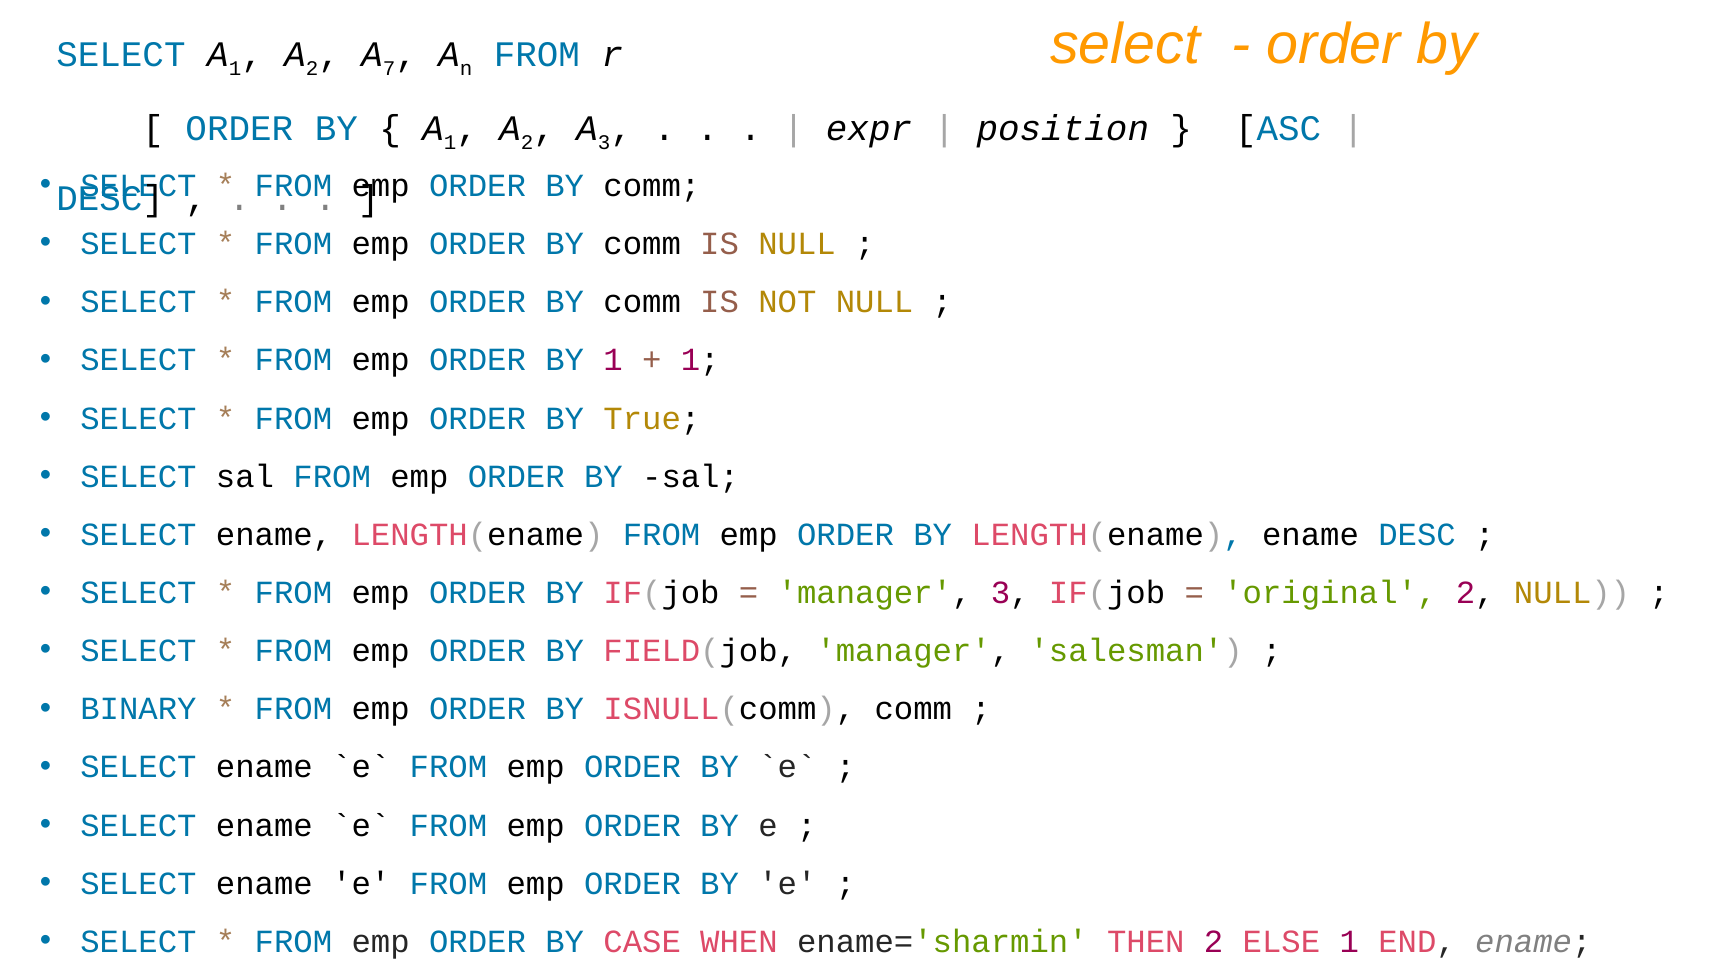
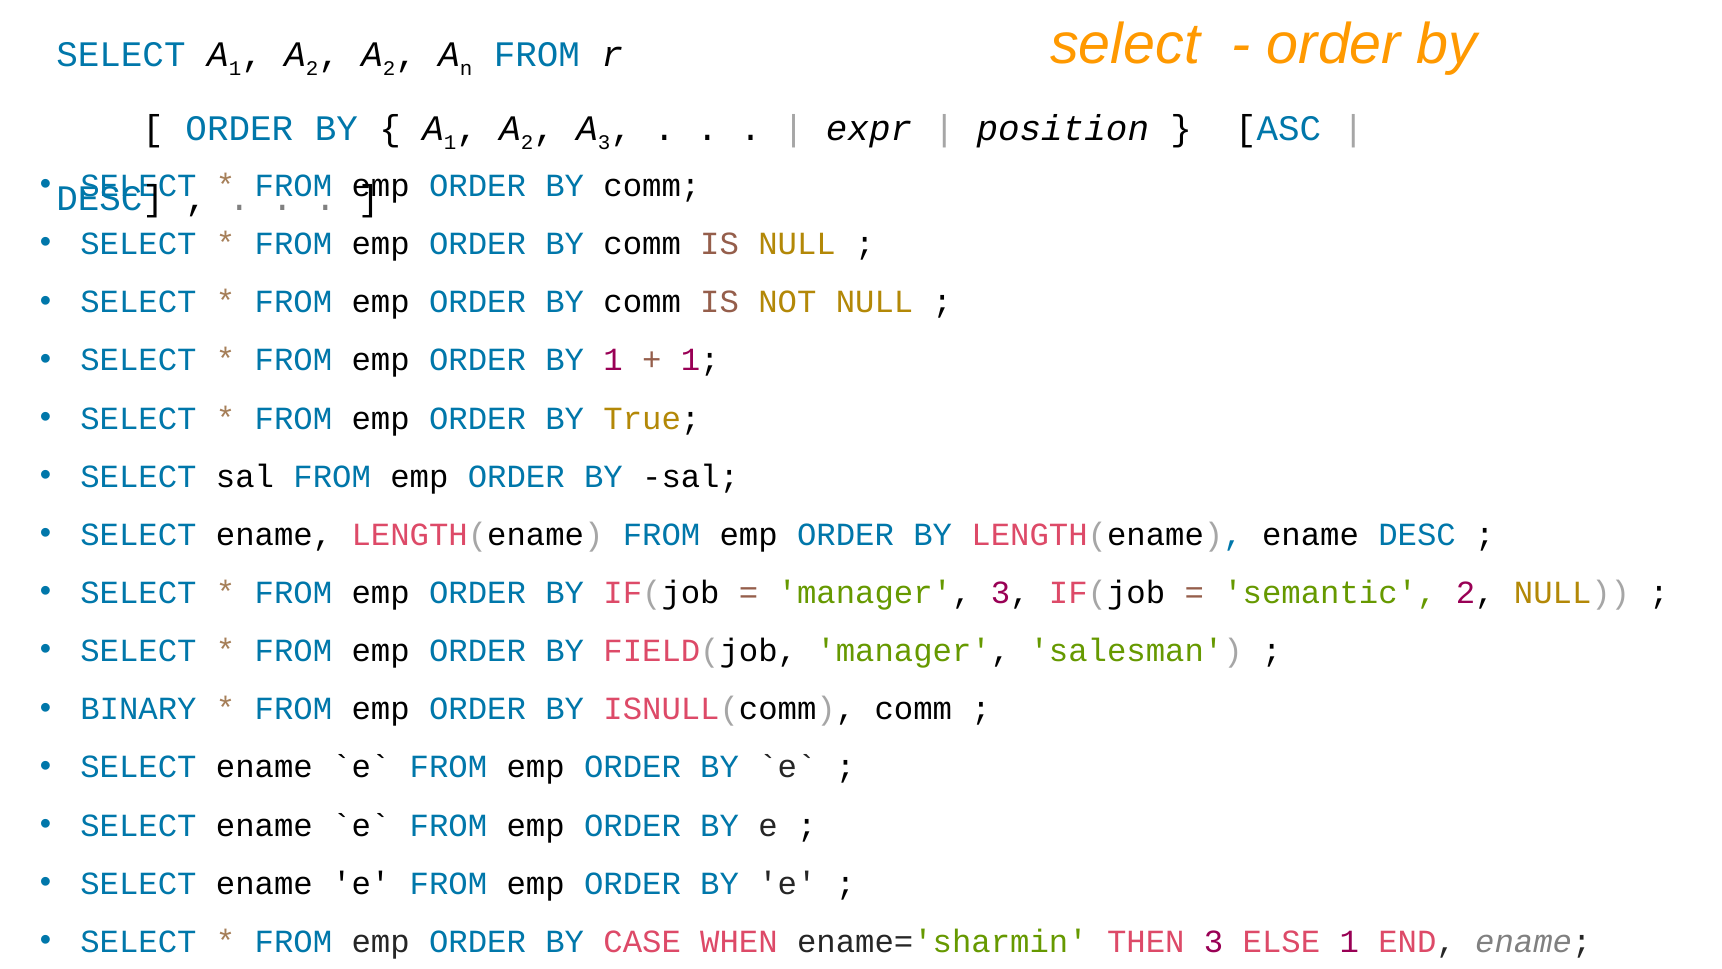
7: 7 -> 2 (389, 69)
original: original -> semantic (1330, 593)
THEN 2: 2 -> 3 (1214, 941)
